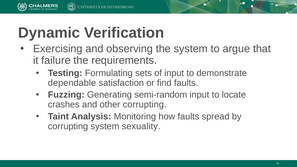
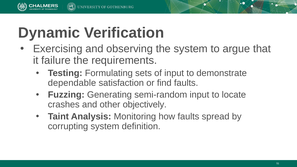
other corrupting: corrupting -> objectively (145, 105)
sexuality: sexuality -> definition (141, 126)
